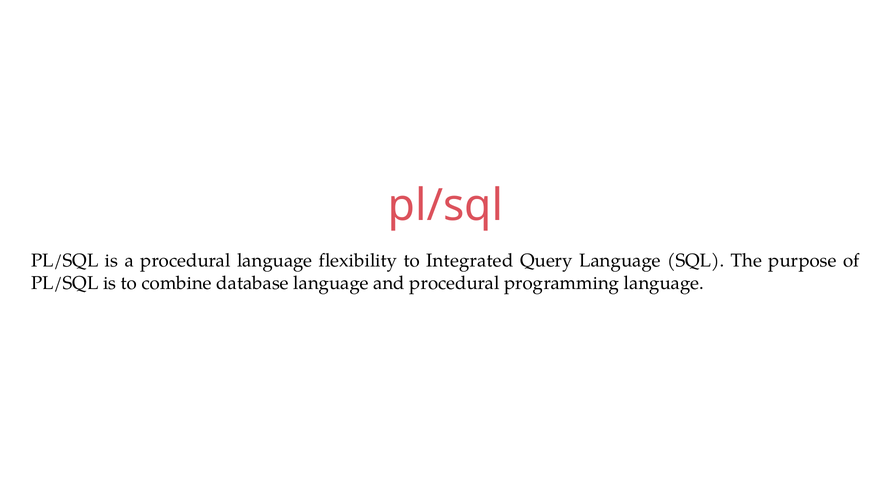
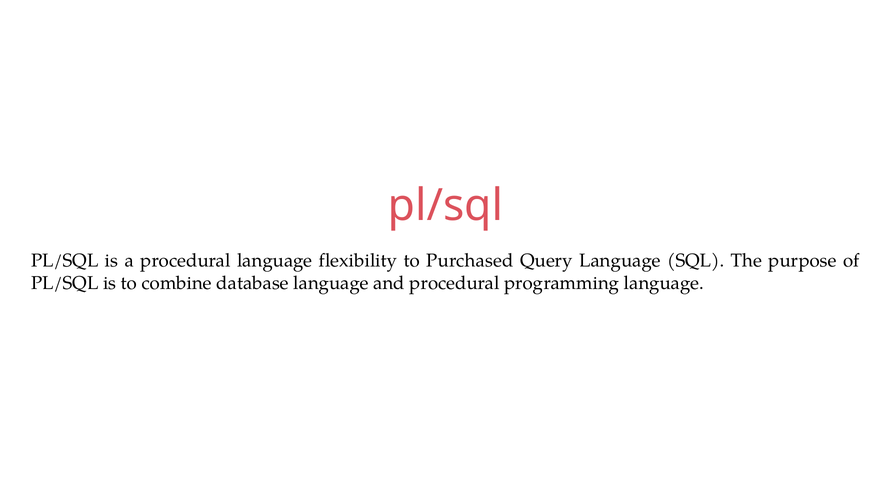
Integrated: Integrated -> Purchased (470, 261)
